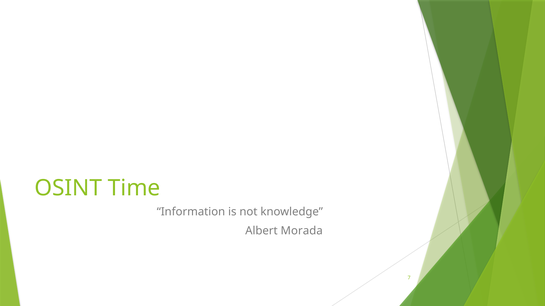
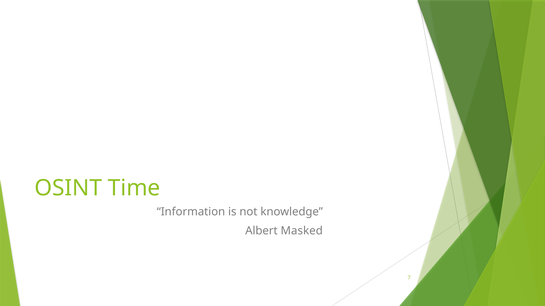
Morada: Morada -> Masked (302, 231)
